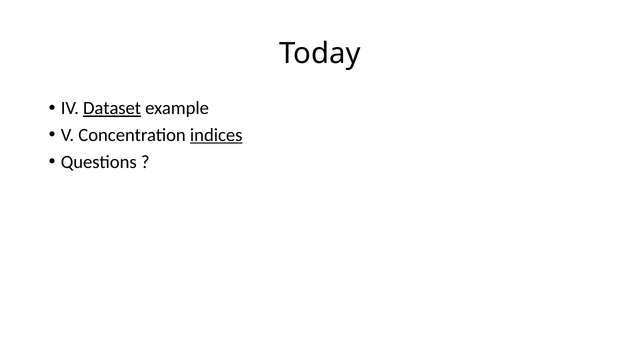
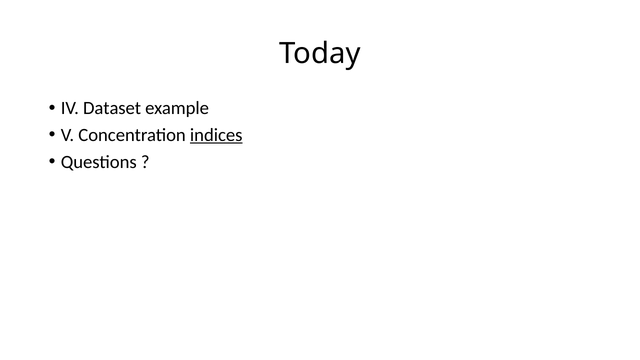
Dataset underline: present -> none (112, 108)
